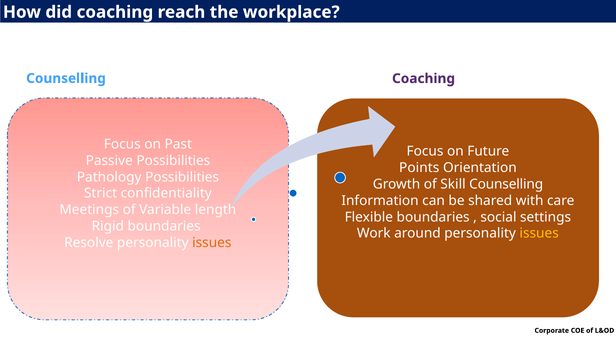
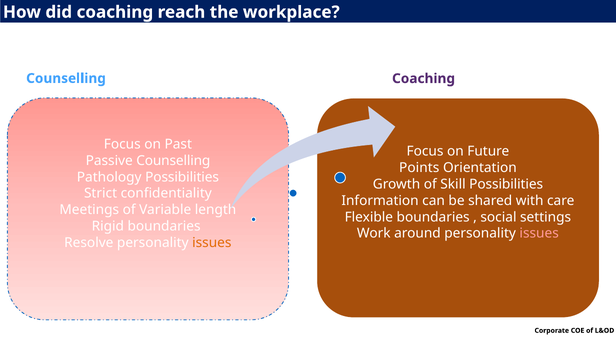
Passive Possibilities: Possibilities -> Counselling (173, 161)
Skill Counselling: Counselling -> Possibilities (506, 184)
issues colour: yellow -> pink (539, 234)
